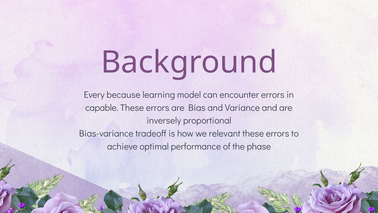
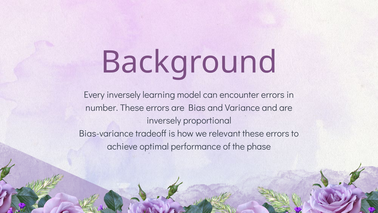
Every because: because -> inversely (124, 95)
capable: capable -> number (102, 108)
